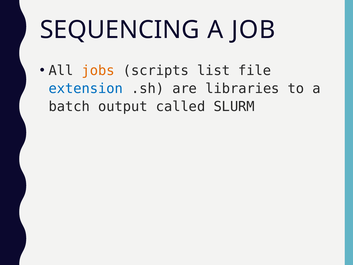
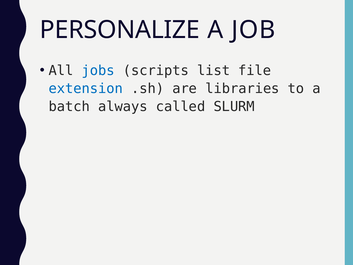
SEQUENCING: SEQUENCING -> PERSONALIZE (120, 30)
jobs colour: orange -> blue (98, 70)
output: output -> always (123, 107)
